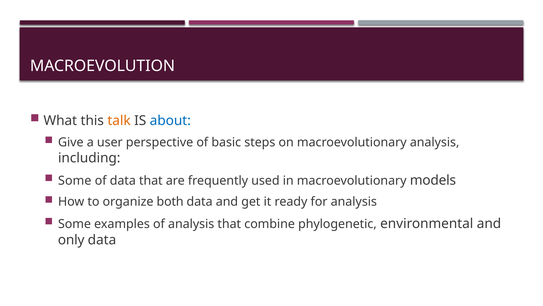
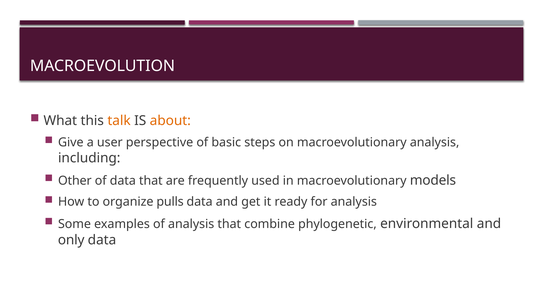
about colour: blue -> orange (170, 120)
Some: Some -> Other (75, 180)
both: both -> pulls (170, 201)
